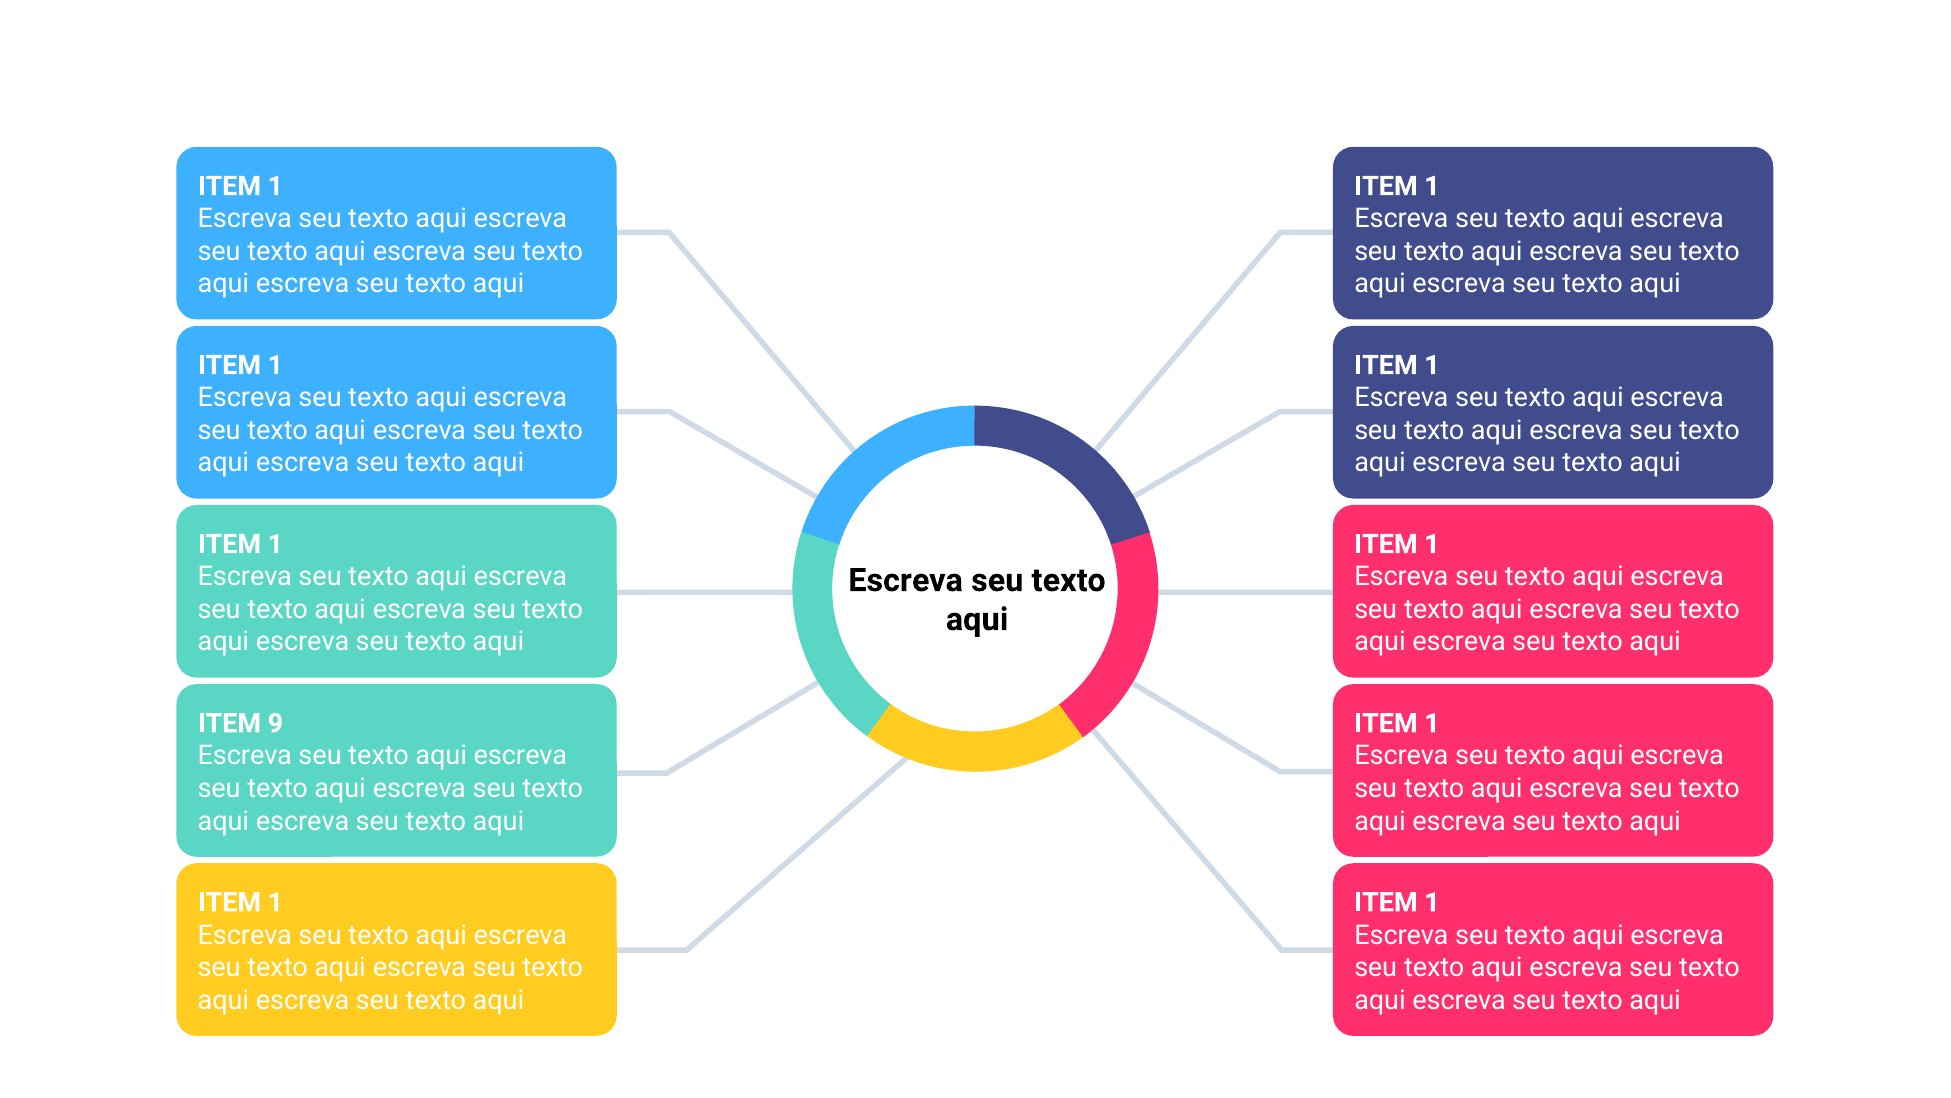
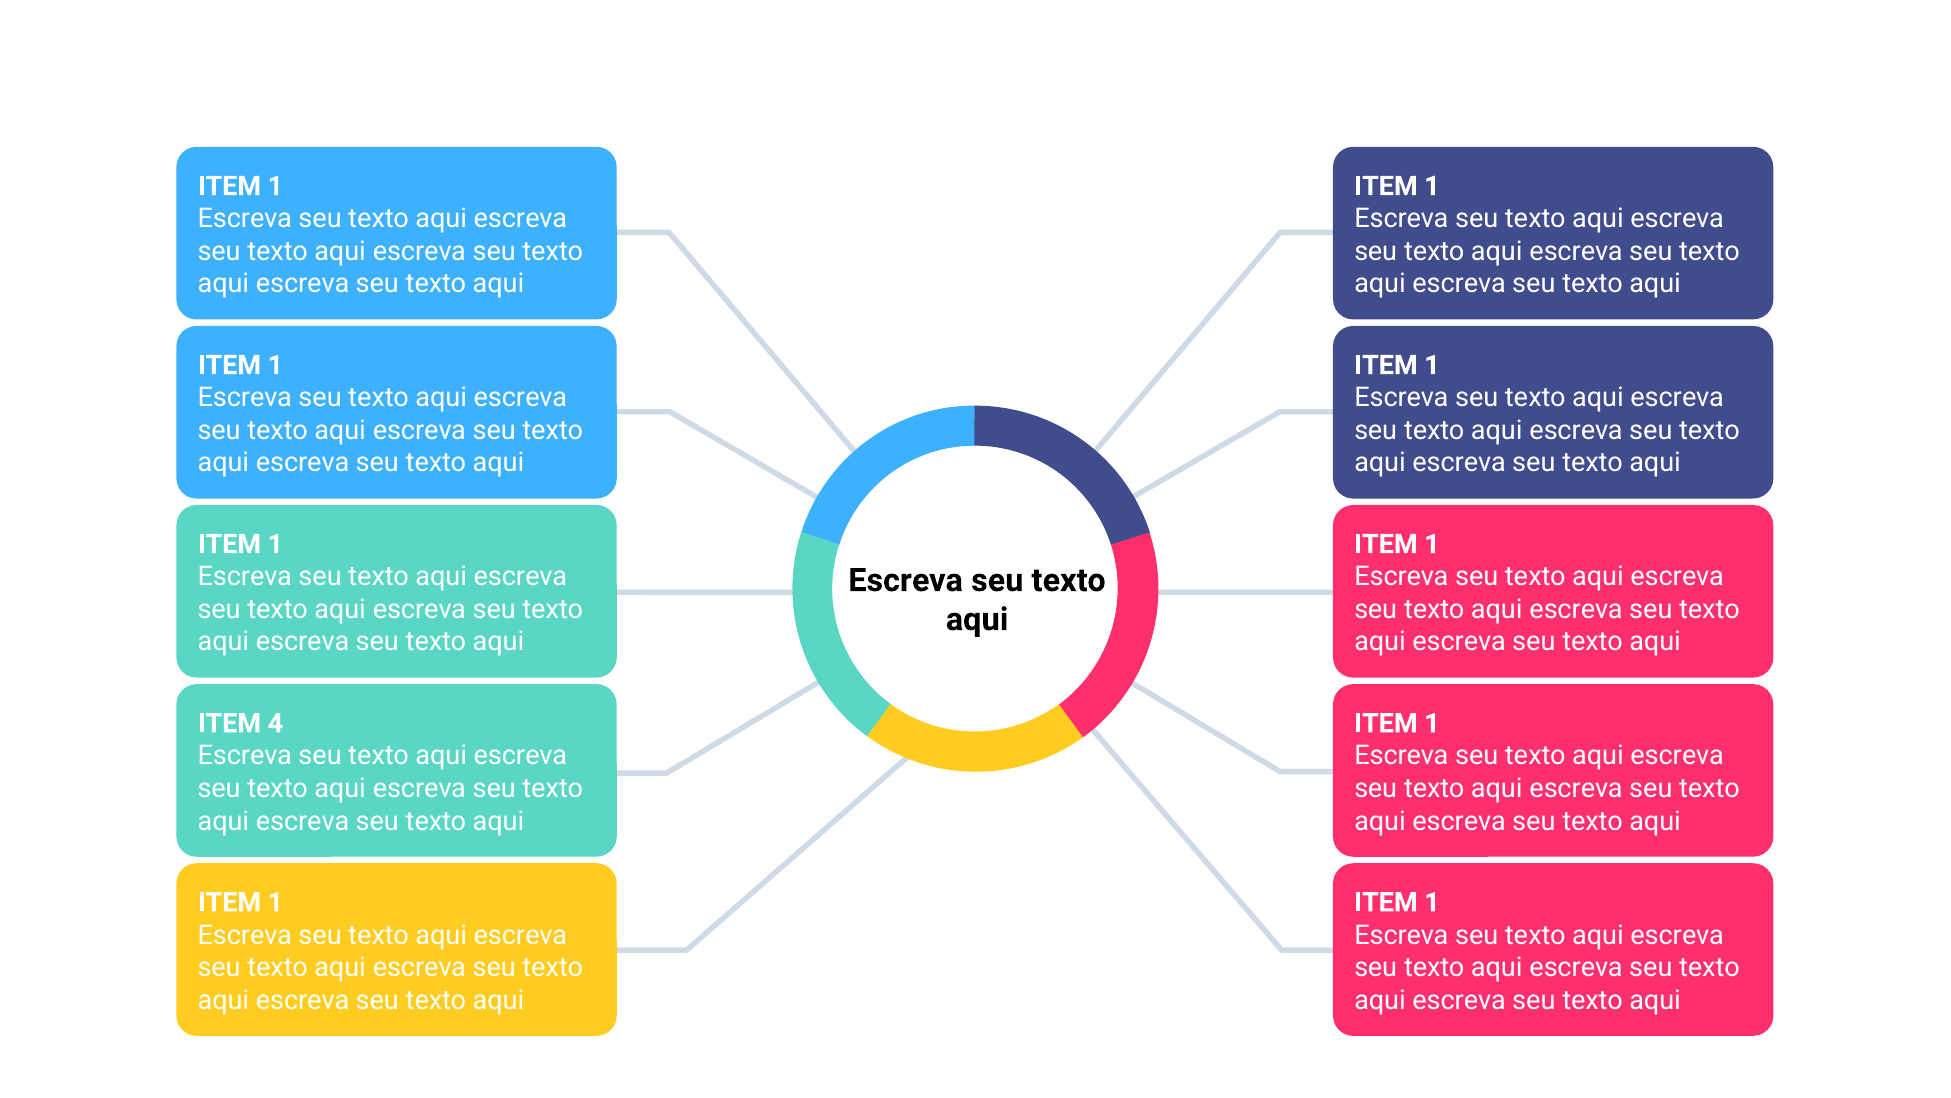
9: 9 -> 4 (275, 723)
